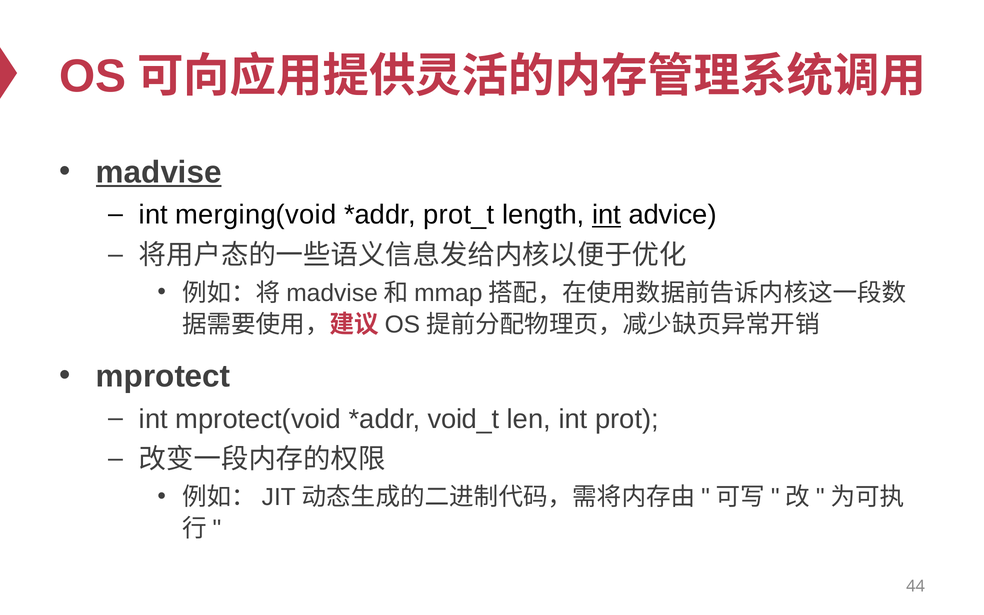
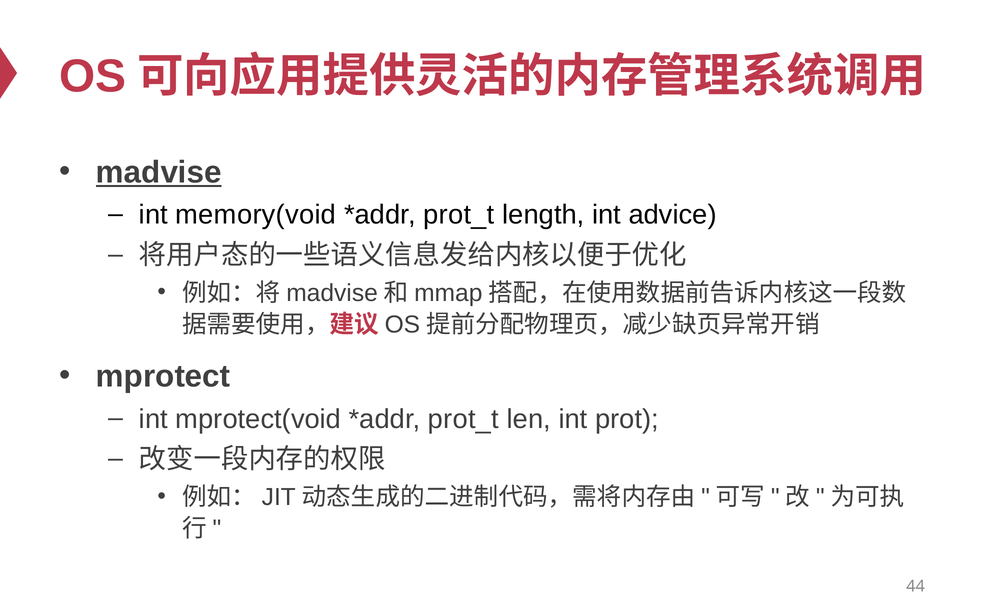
merging(void: merging(void -> memory(void (256, 215)
int underline: present -> none (606, 215)
void_t: void_t -> prot_t (463, 419)
